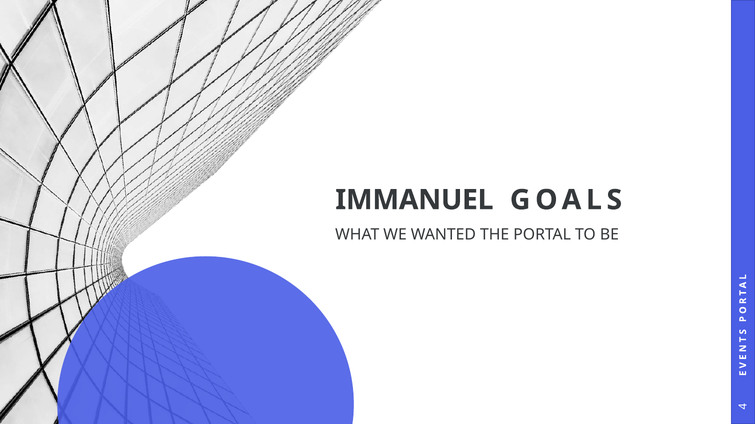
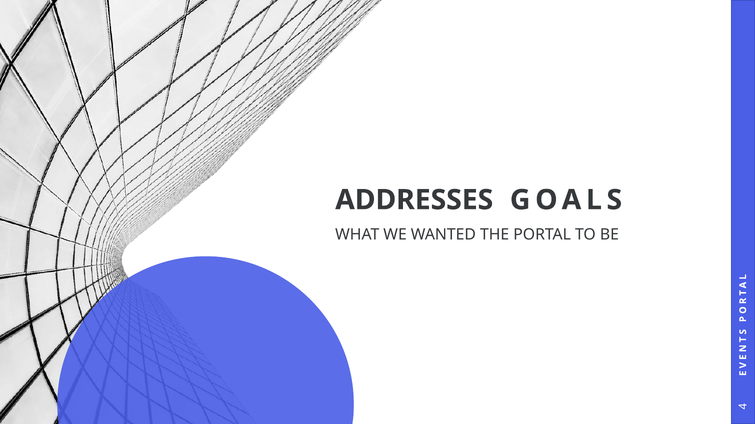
IMMANUEL: IMMANUEL -> ADDRESSES (414, 200)
